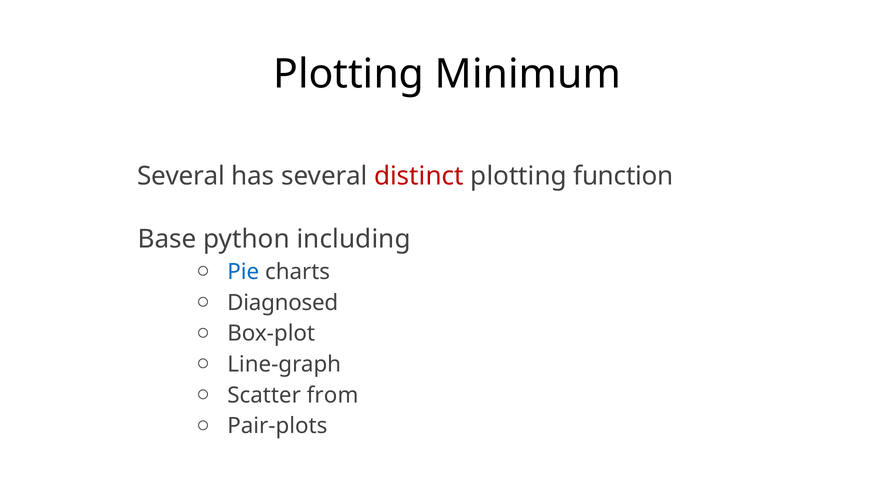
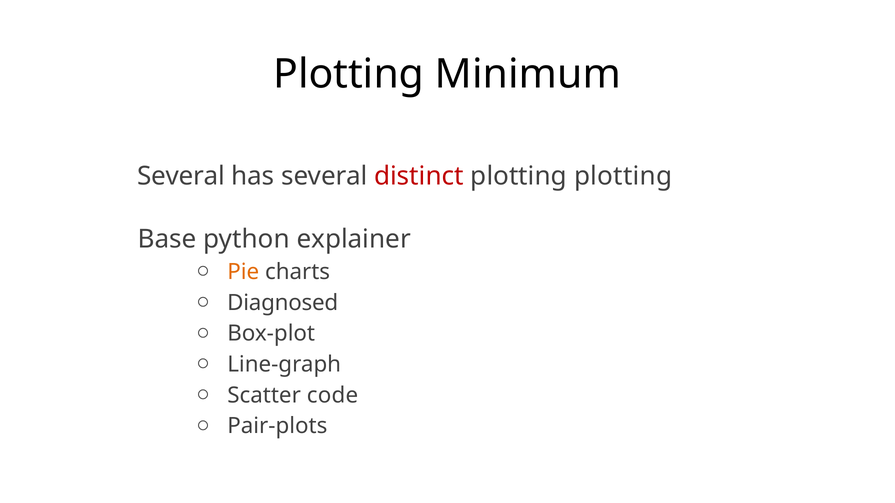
plotting function: function -> plotting (623, 177)
including: including -> explainer (354, 239)
Pie colour: blue -> orange (243, 272)
from: from -> code (333, 396)
